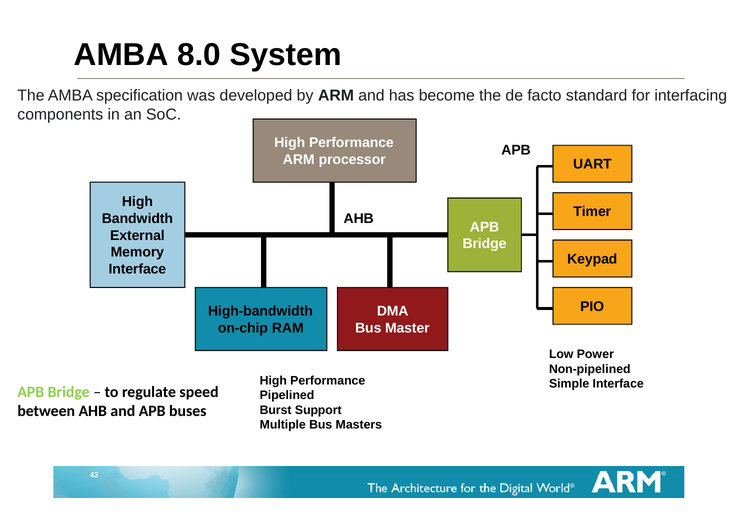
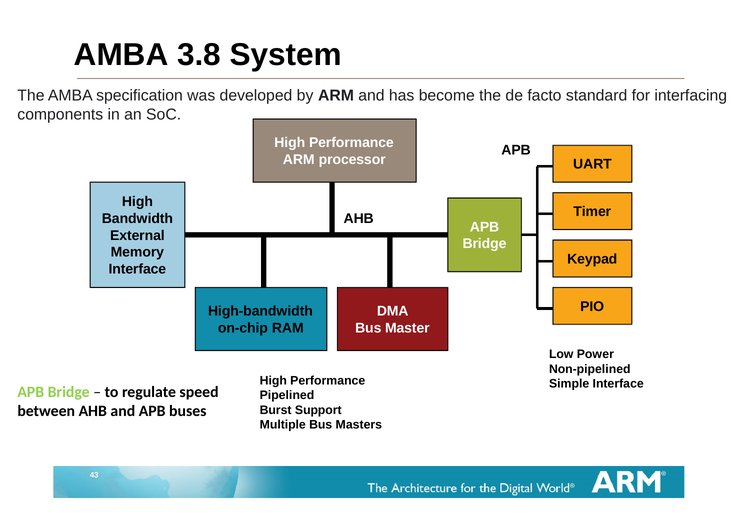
8.0: 8.0 -> 3.8 (199, 55)
